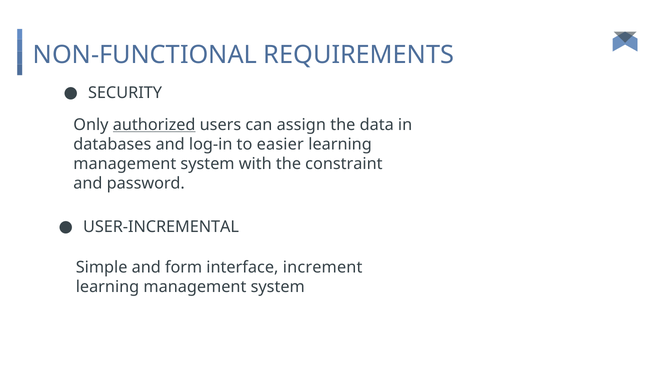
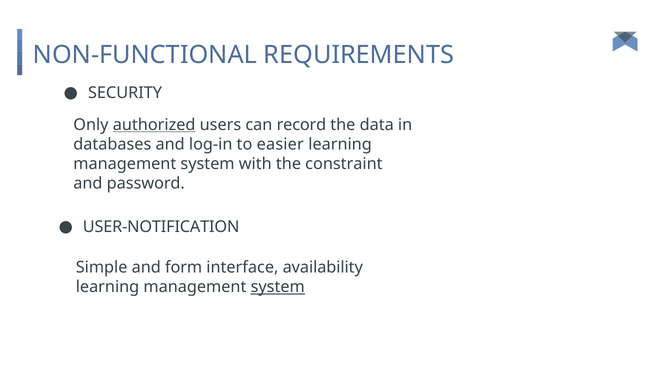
assign: assign -> record (301, 125)
USER-INCREMENTAL: USER-INCREMENTAL -> USER-NOTIFICATION (161, 227)
increment: increment -> availability (323, 268)
system underline: none -> present (278, 287)
